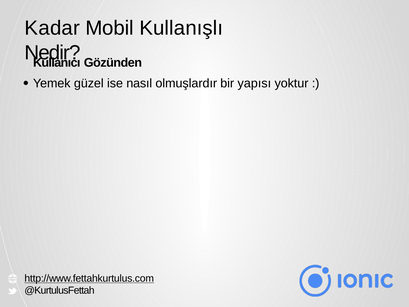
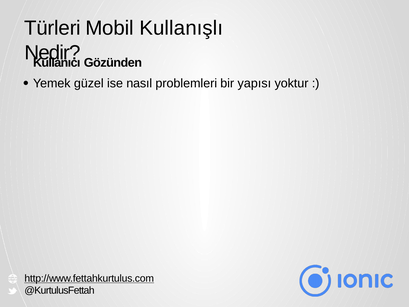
Kadar: Kadar -> Türleri (53, 28)
olmuşlardır: olmuşlardır -> problemleri (186, 83)
